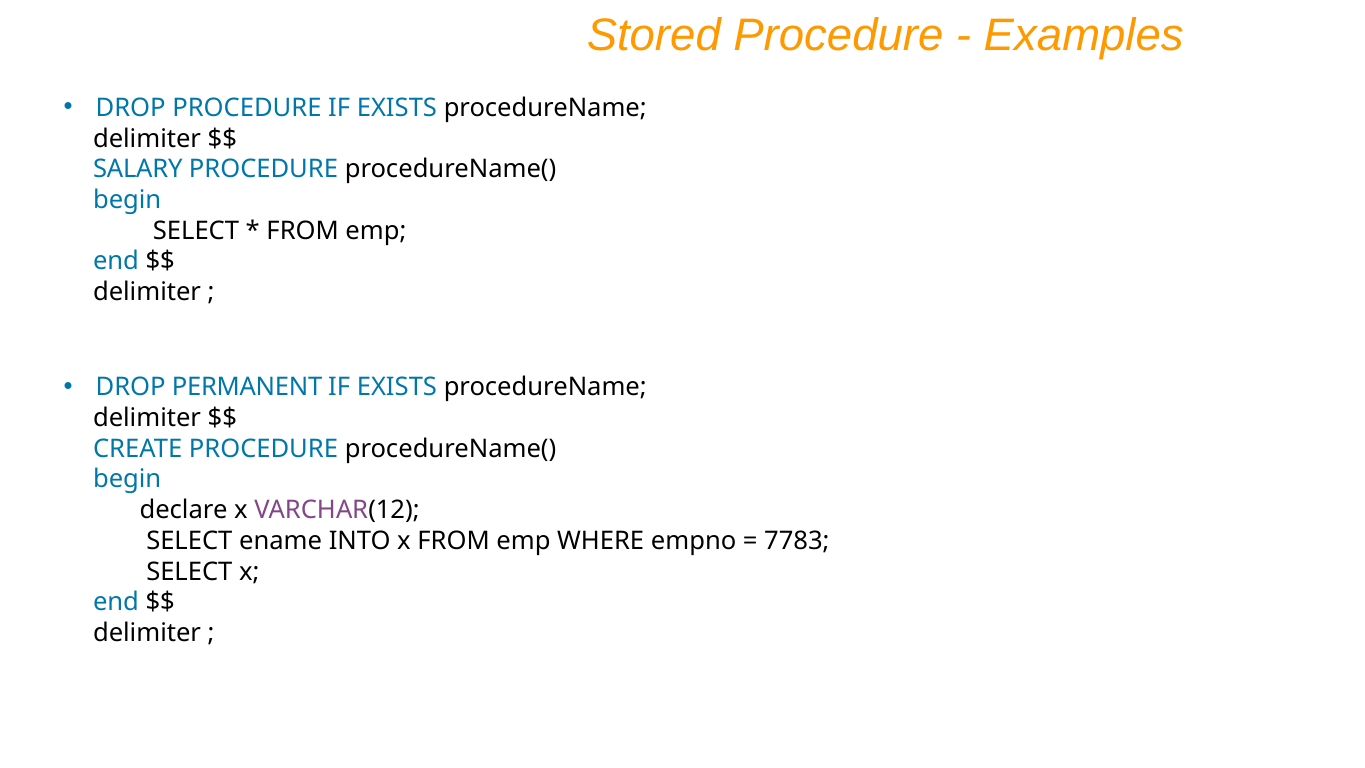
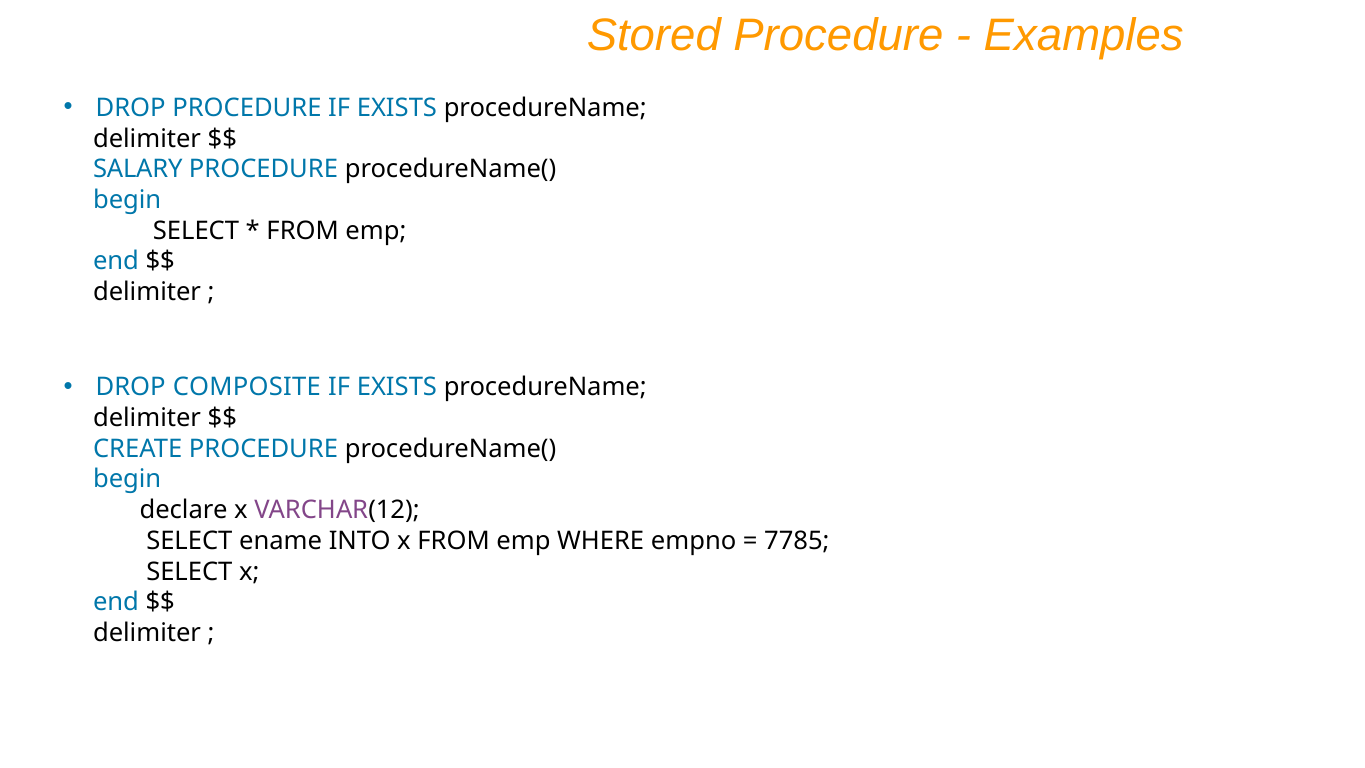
PERMANENT: PERMANENT -> COMPOSITE (247, 387)
7783: 7783 -> 7785 (797, 541)
